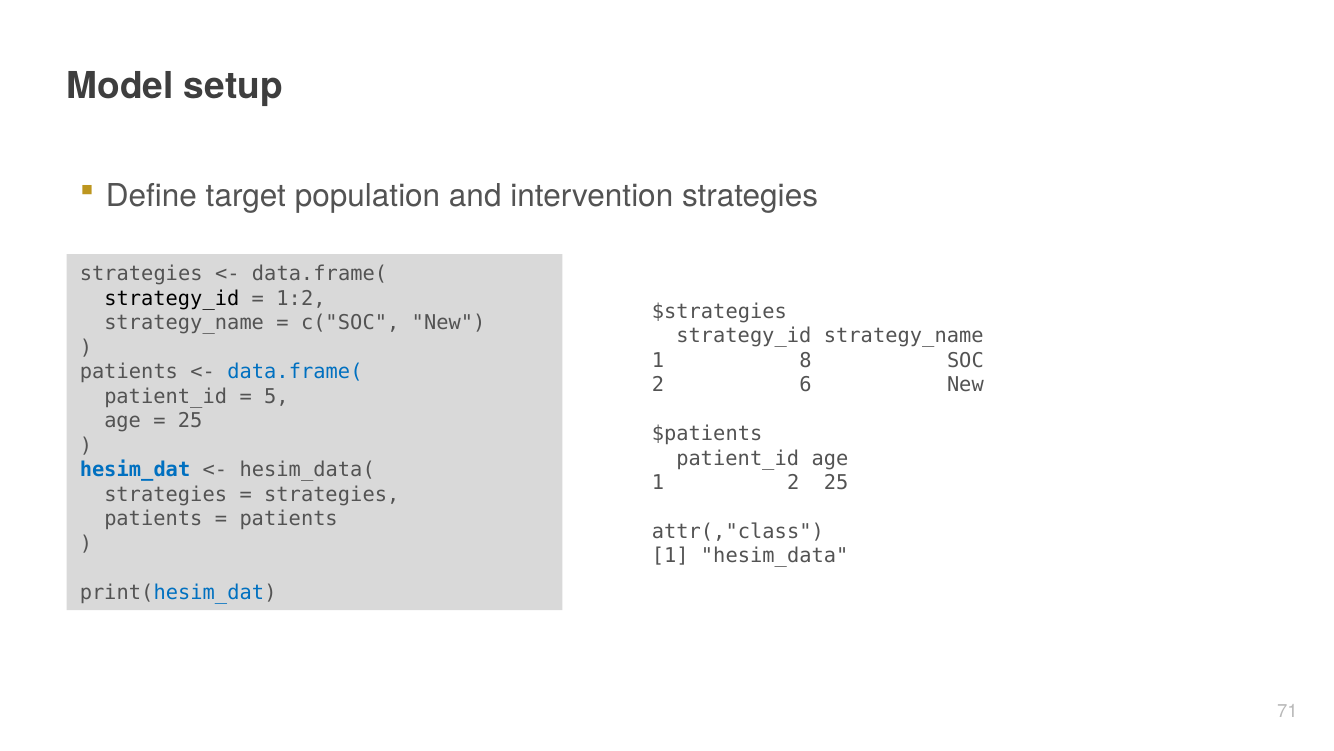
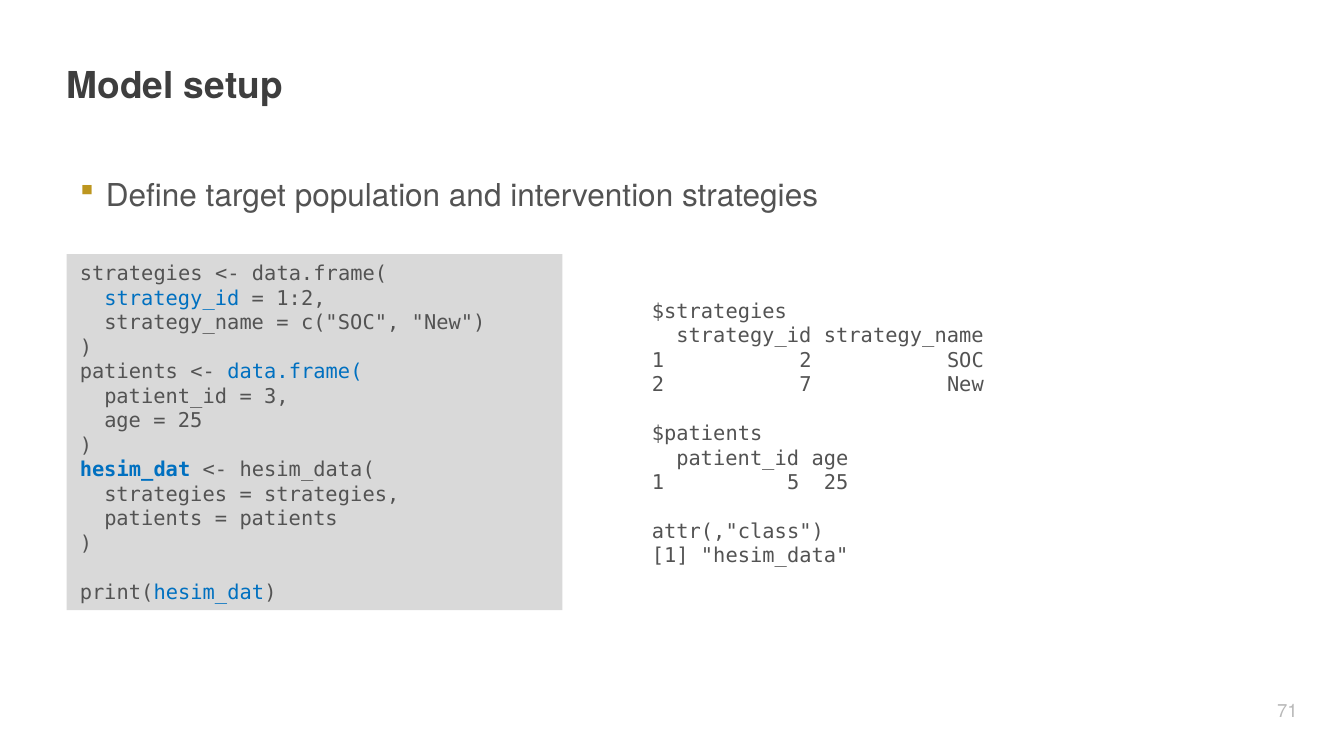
strategy_id colour: black -> blue (172, 299)
1 8: 8 -> 2 (805, 360)
6: 6 -> 7 (805, 384)
5: 5 -> 3 (276, 396)
1 2: 2 -> 5 (793, 482)
